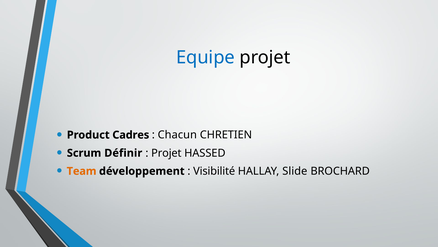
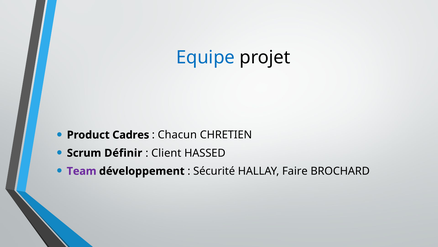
Projet: Projet -> Client (166, 153)
Team colour: orange -> purple (82, 171)
Visibilité: Visibilité -> Sécurité (214, 171)
Slide: Slide -> Faire (295, 171)
